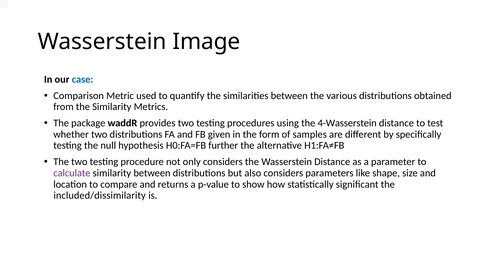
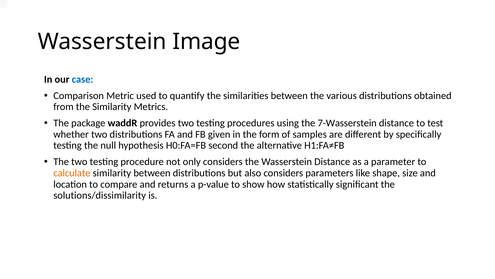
4-Wasserstein: 4-Wasserstein -> 7-Wasserstein (347, 123)
further: further -> second (223, 145)
calculate colour: purple -> orange (72, 173)
included/dissimilarity: included/dissimilarity -> solutions/dissimilarity (100, 195)
